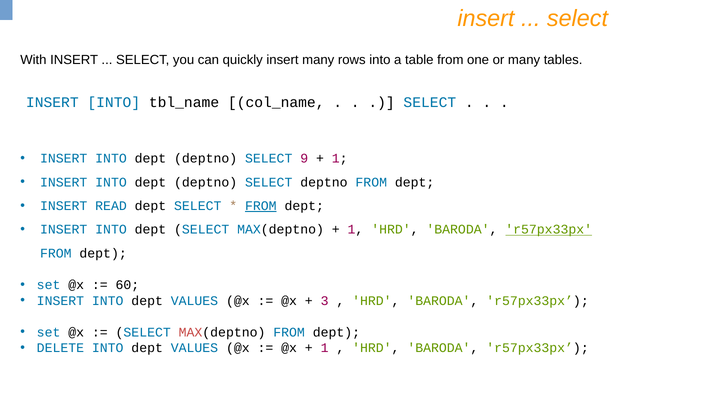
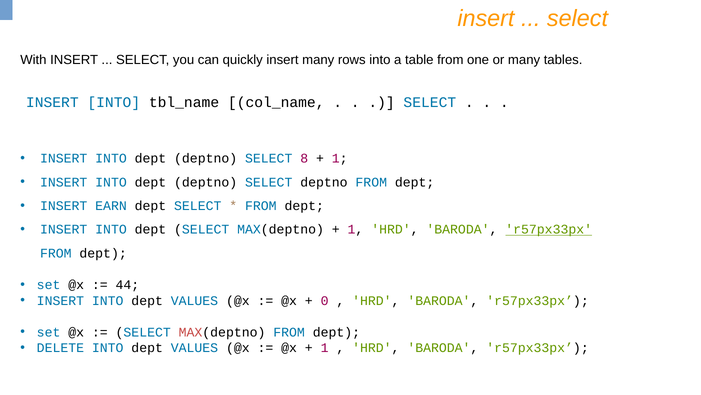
9: 9 -> 8 (304, 158)
READ: READ -> EARN (111, 206)
FROM underline: present -> none (261, 206)
60: 60 -> 44 (127, 284)
3: 3 -> 0 (325, 300)
